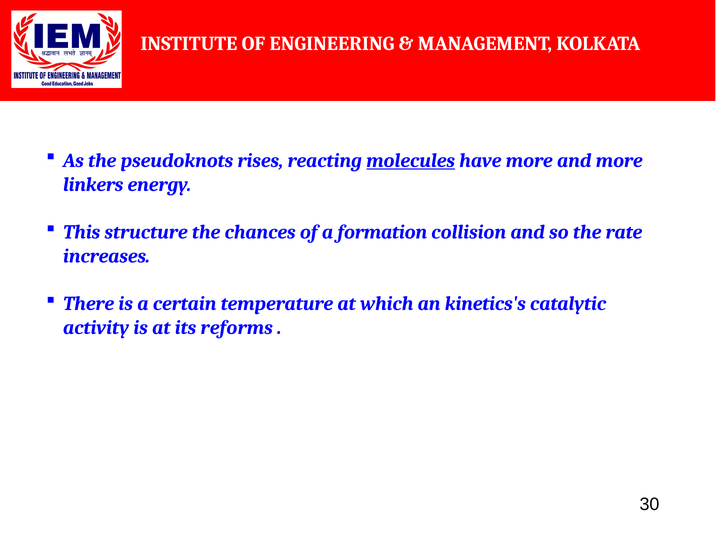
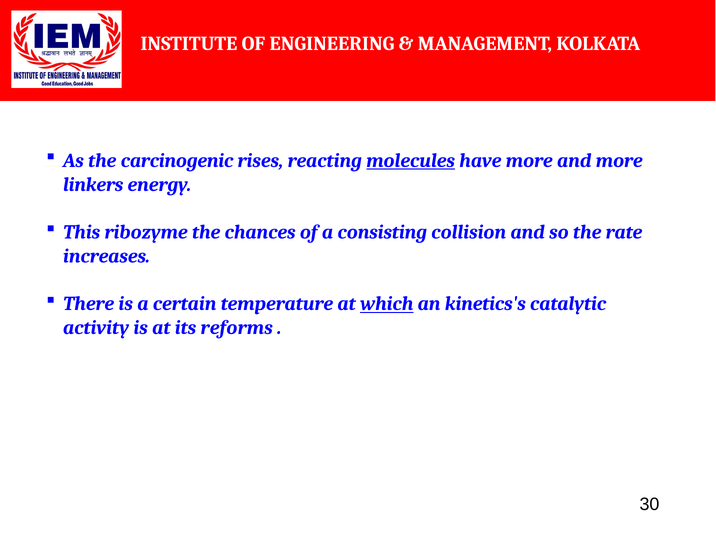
pseudoknots: pseudoknots -> carcinogenic (177, 161)
structure: structure -> ribozyme (146, 232)
formation: formation -> consisting (382, 232)
which underline: none -> present (387, 304)
